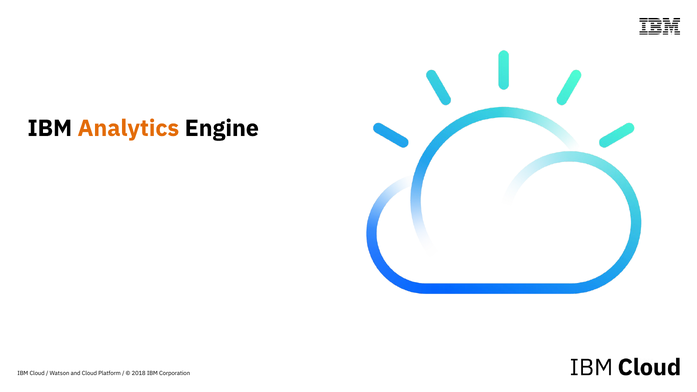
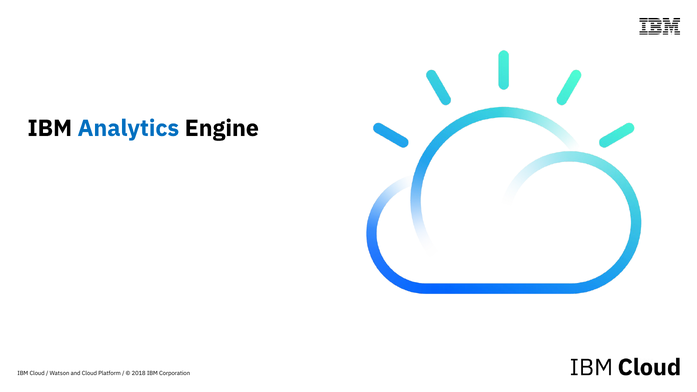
Analytics colour: orange -> blue (128, 128)
